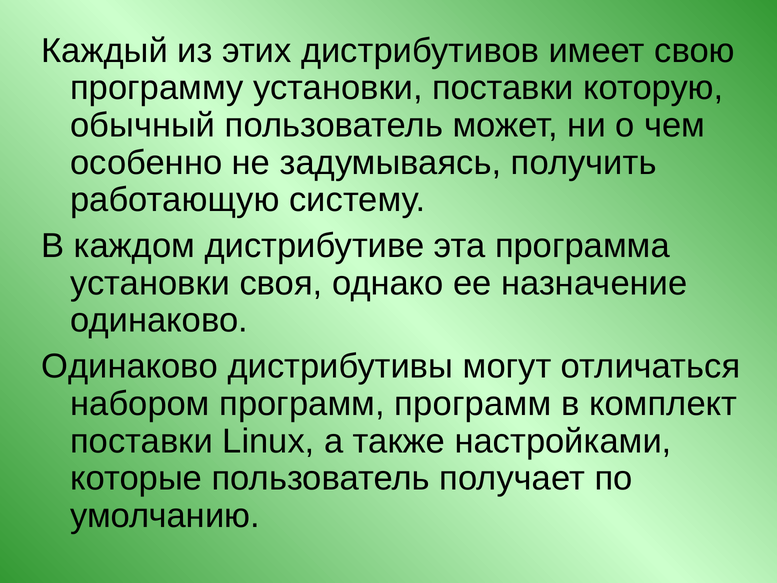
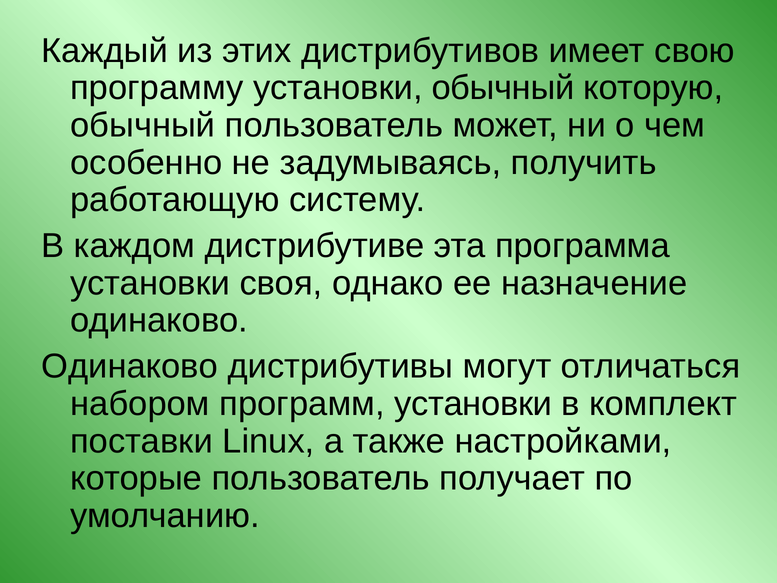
установки поставки: поставки -> обычный (503, 88)
программ программ: программ -> установки (473, 404)
